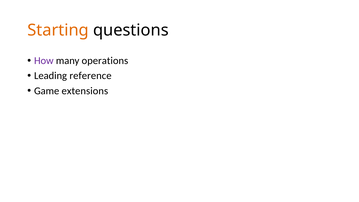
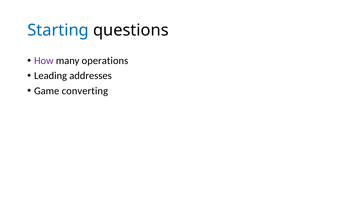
Starting colour: orange -> blue (58, 30)
reference: reference -> addresses (91, 76)
extensions: extensions -> converting (85, 91)
